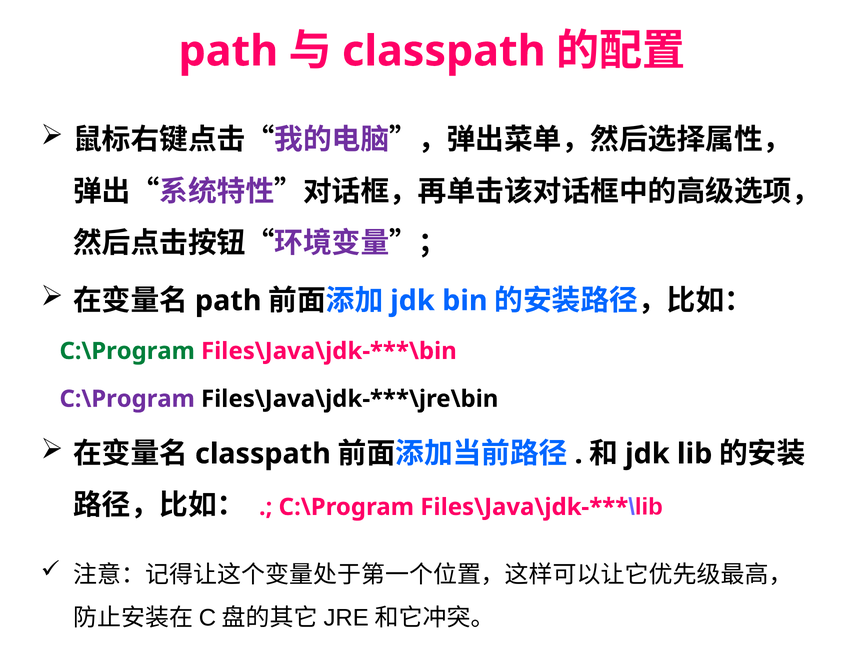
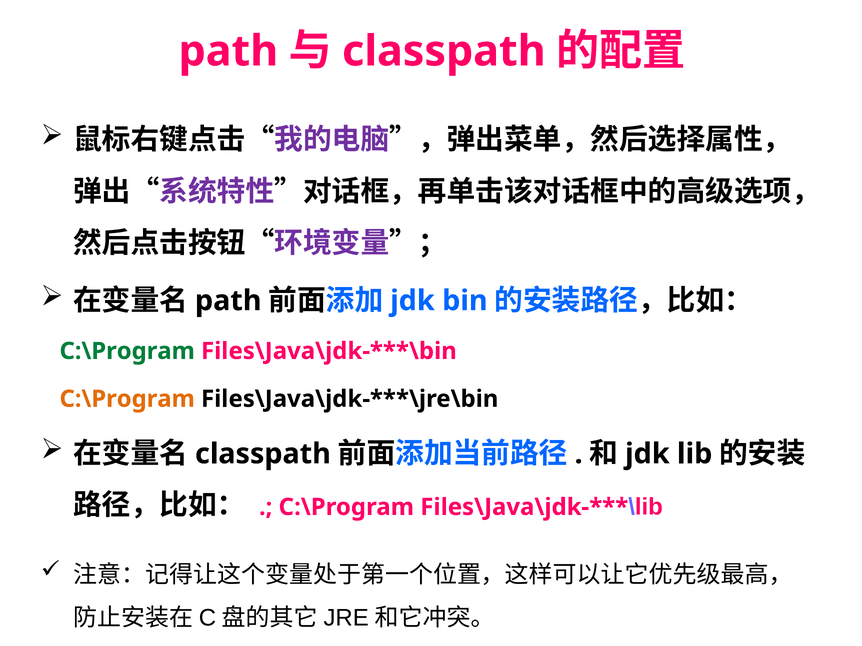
C:\Program colour: purple -> orange (127, 399)
